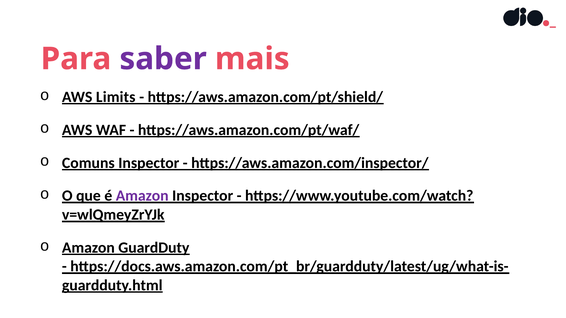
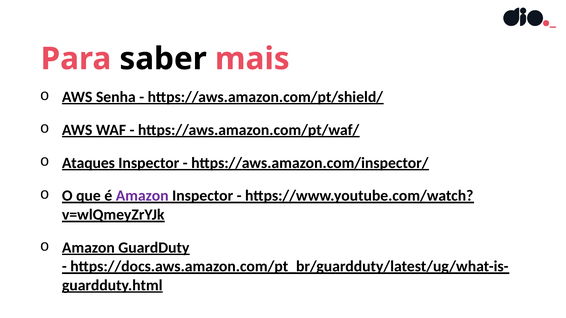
saber colour: purple -> black (163, 59)
Limits: Limits -> Senha (116, 97)
Comuns: Comuns -> Ataques (88, 163)
